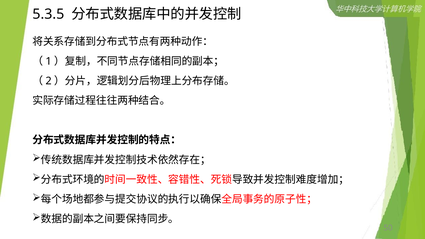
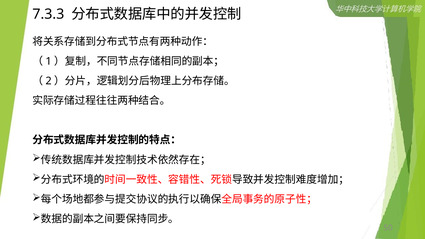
5.3.5: 5.3.5 -> 7.3.3 (48, 14)
